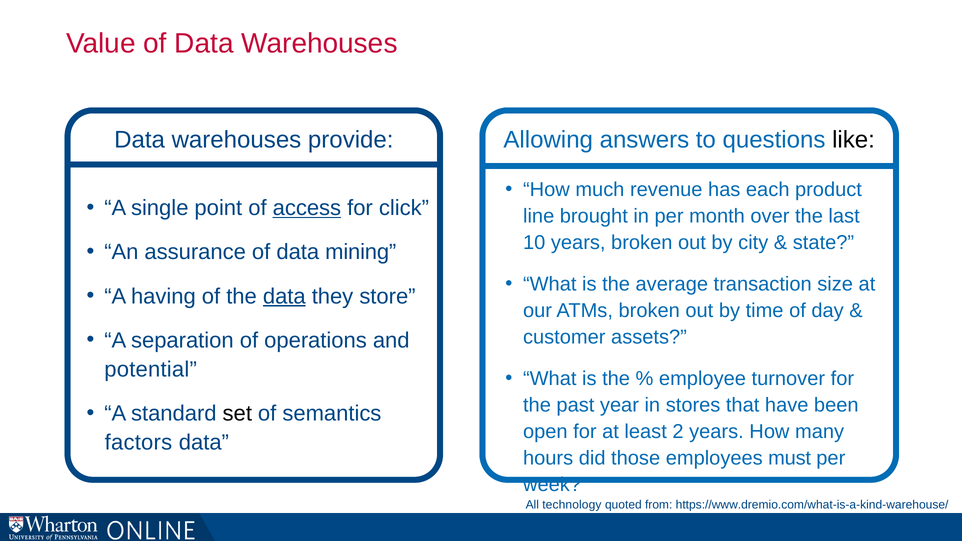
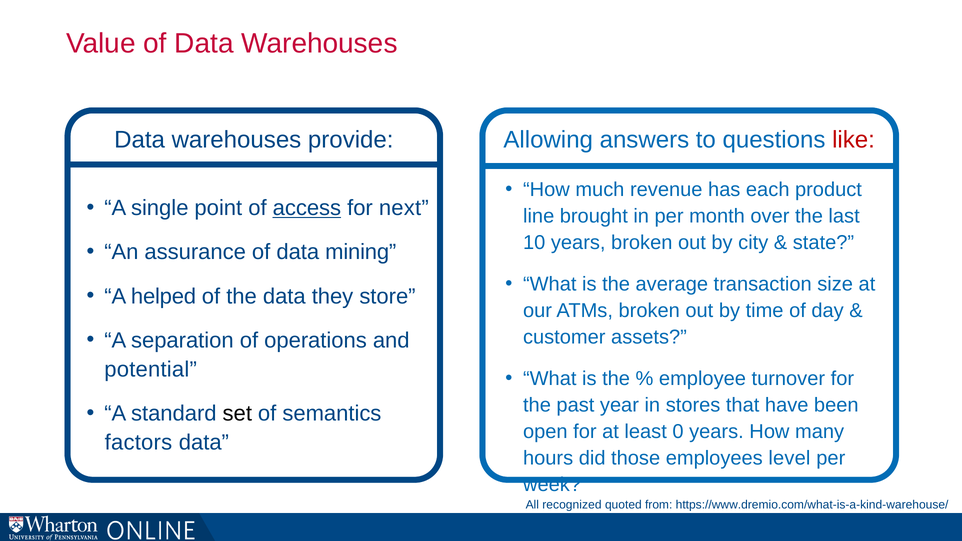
like colour: black -> red (853, 140)
click: click -> next (404, 208)
having: having -> helped (164, 296)
data underline: present -> none (284, 296)
2: 2 -> 0 (678, 432)
must: must -> level (789, 458)
technology: technology -> recognized (572, 505)
